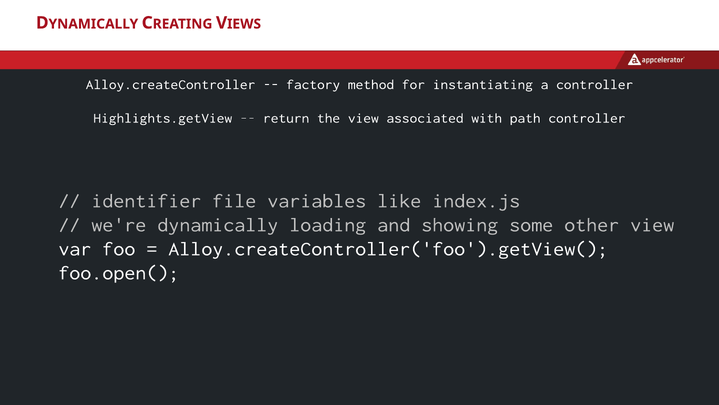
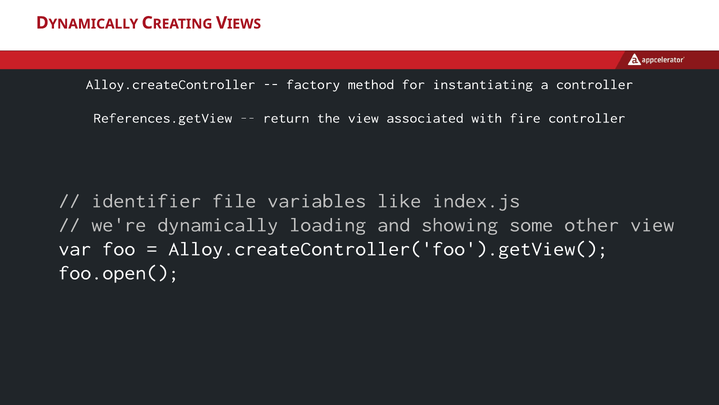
Highlights.getView: Highlights.getView -> References.getView (163, 118)
path: path -> fire (525, 118)
